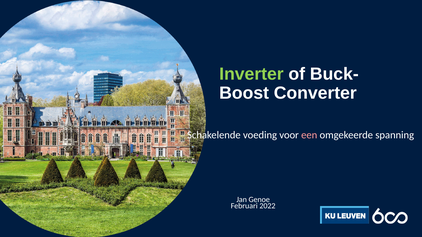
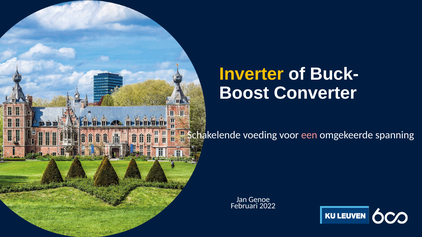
Inverter colour: light green -> yellow (251, 74)
